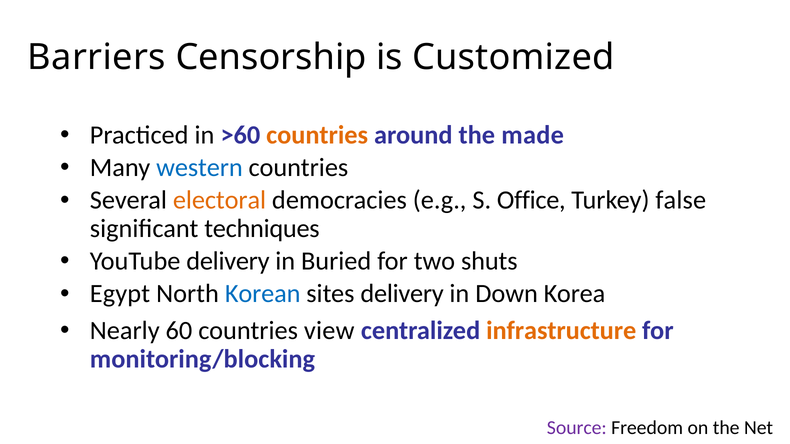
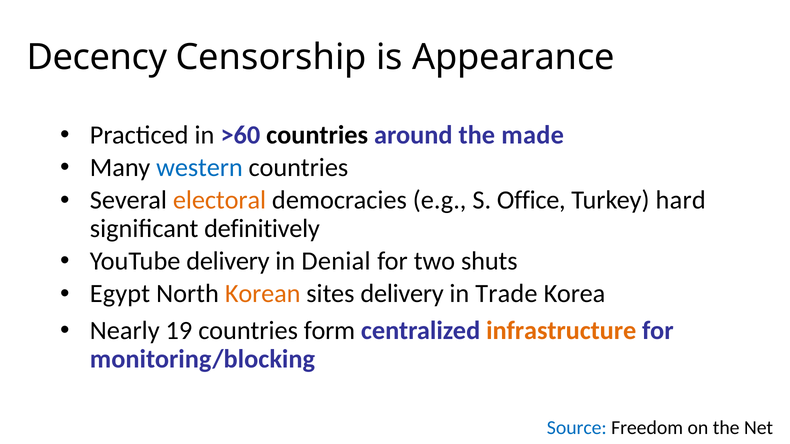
Barriers: Barriers -> Decency (97, 57)
Customized: Customized -> Appearance (513, 57)
countries colour: orange -> black (317, 135)
false: false -> hard (681, 200)
techniques: techniques -> definitively (262, 229)
Buried: Buried -> Denial (336, 261)
Korean colour: blue -> orange (263, 294)
Down: Down -> Trade (506, 294)
60: 60 -> 19 (179, 331)
view: view -> form (329, 331)
Source colour: purple -> blue (577, 428)
